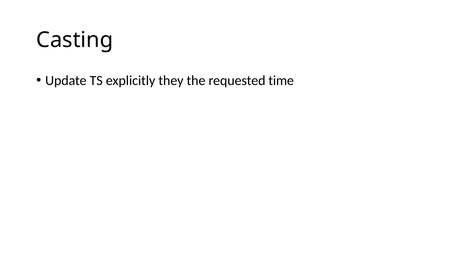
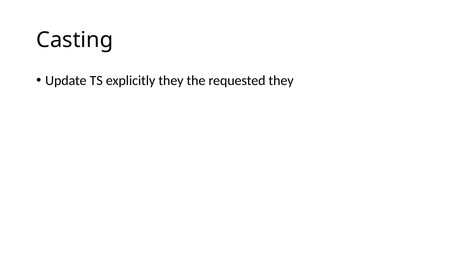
requested time: time -> they (281, 80)
